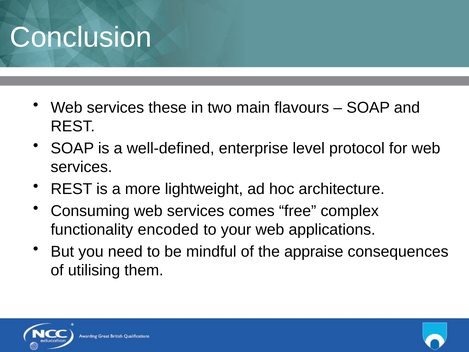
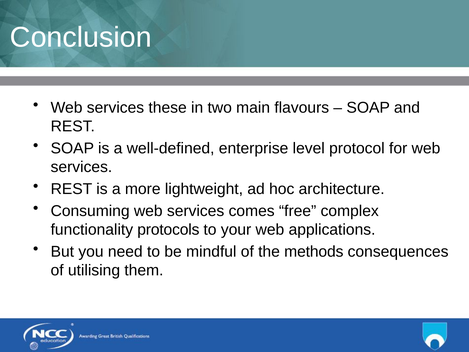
encoded: encoded -> protocols (168, 229)
appraise: appraise -> methods (314, 251)
